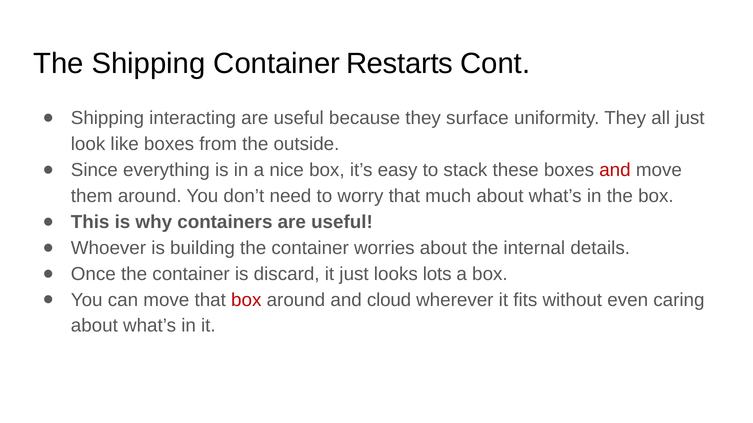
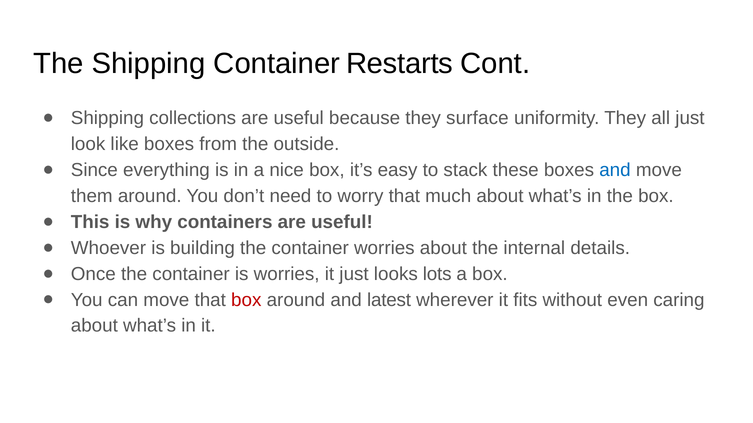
interacting: interacting -> collections (193, 118)
and colour: red -> blue (615, 170)
is discard: discard -> worries (287, 274)
cloud: cloud -> latest (389, 300)
